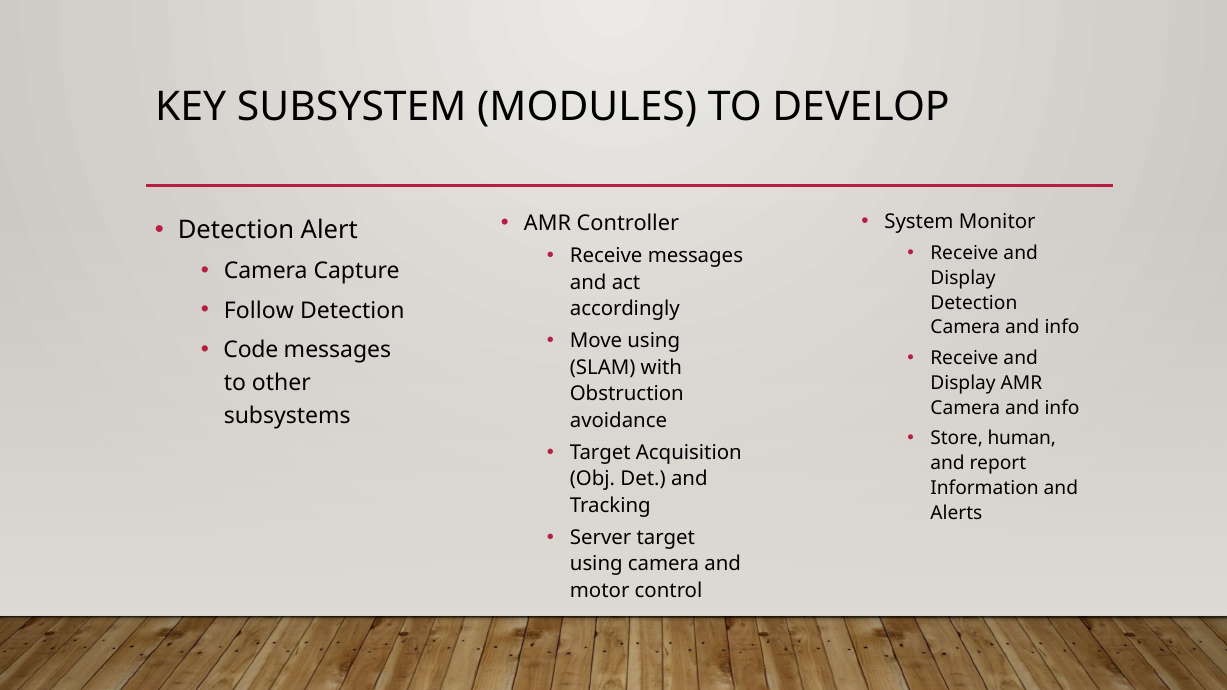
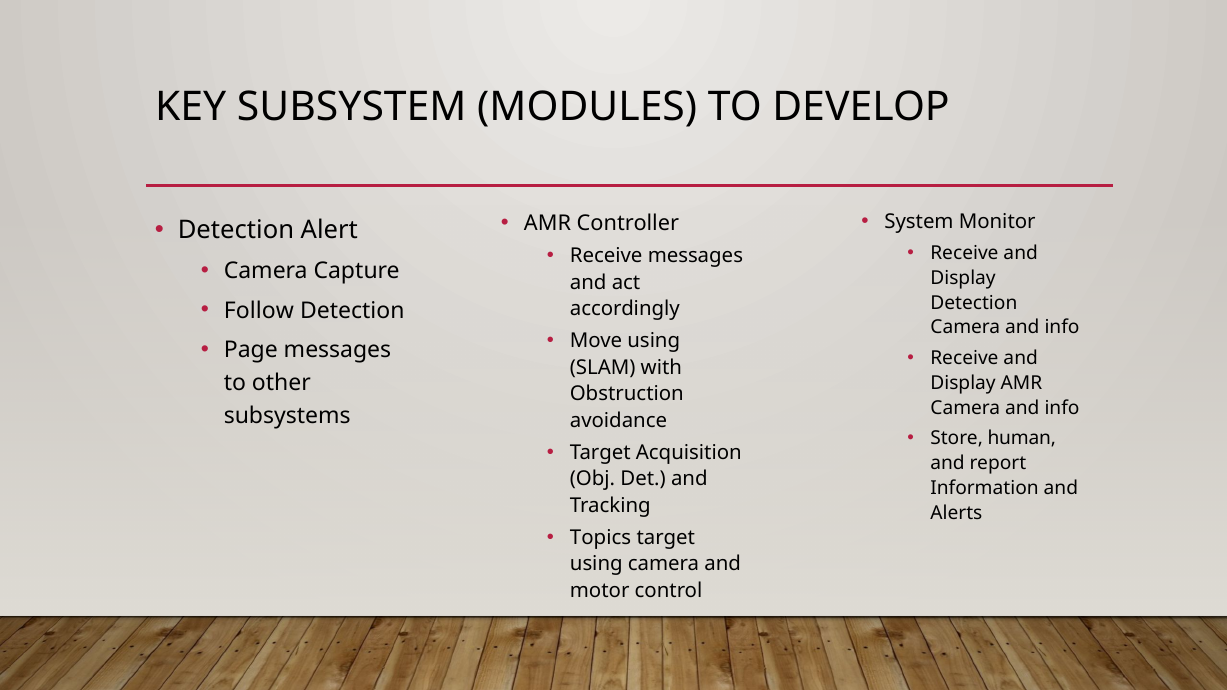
Code: Code -> Page (251, 350)
Server: Server -> Topics (601, 538)
